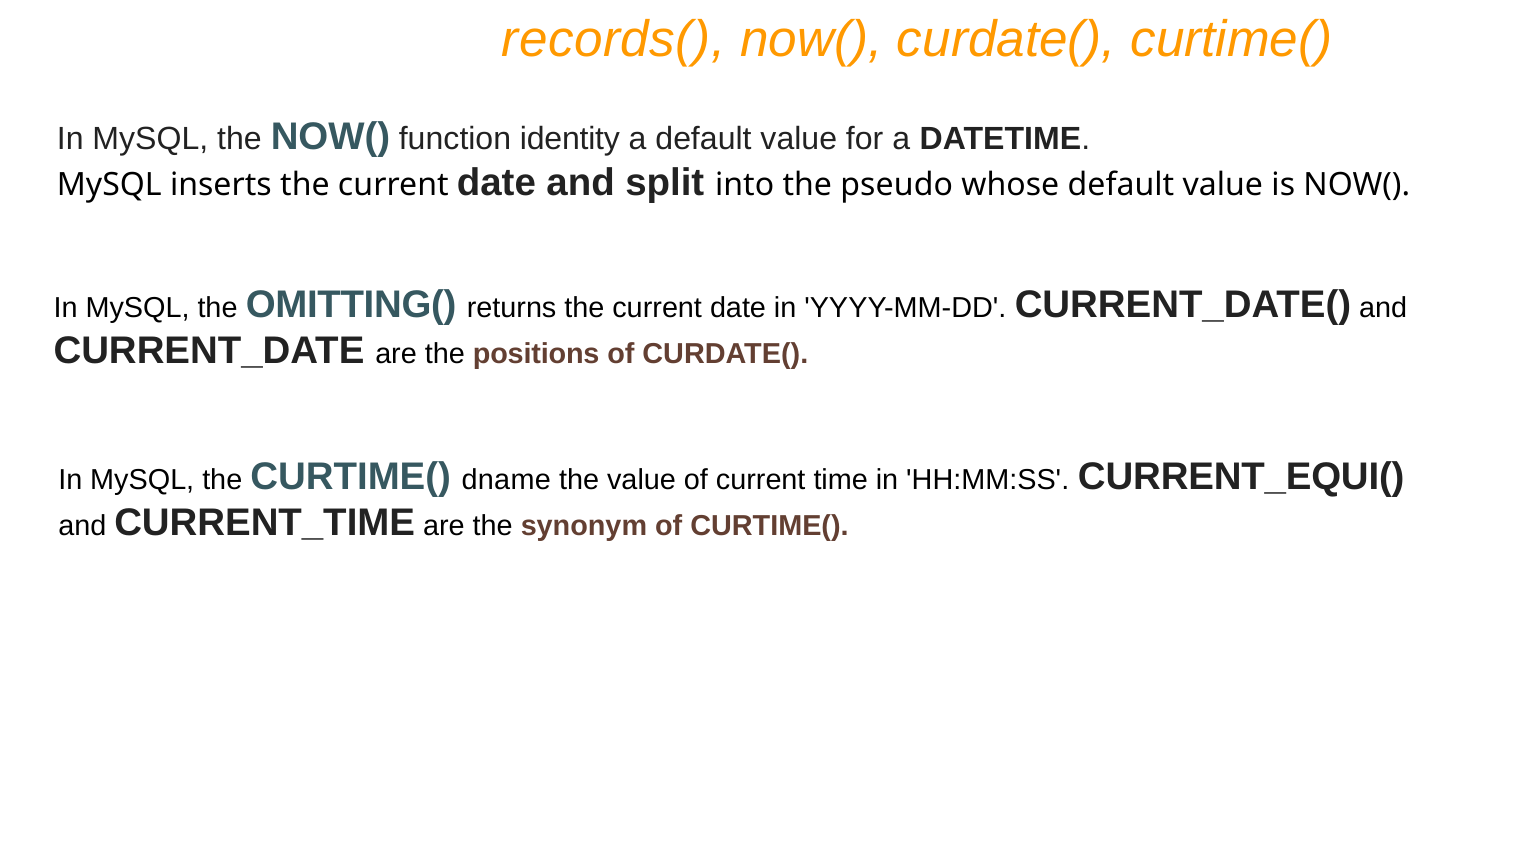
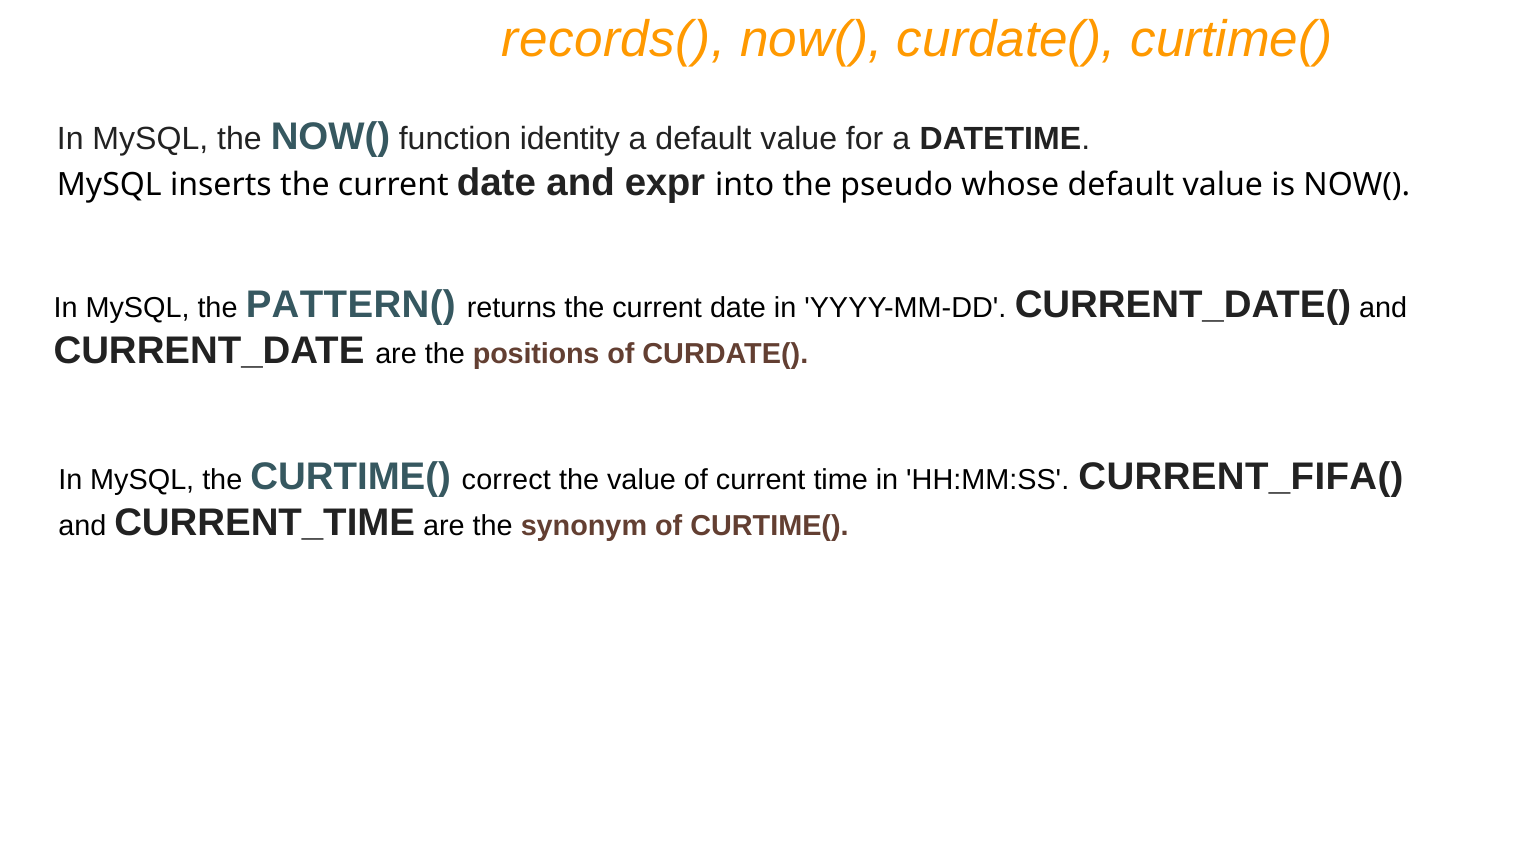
split: split -> expr (665, 182)
OMITTING(: OMITTING( -> PATTERN( (351, 304)
dname: dname -> correct (506, 480)
CURRENT_EQUI(: CURRENT_EQUI( -> CURRENT_FIFA( (1241, 477)
